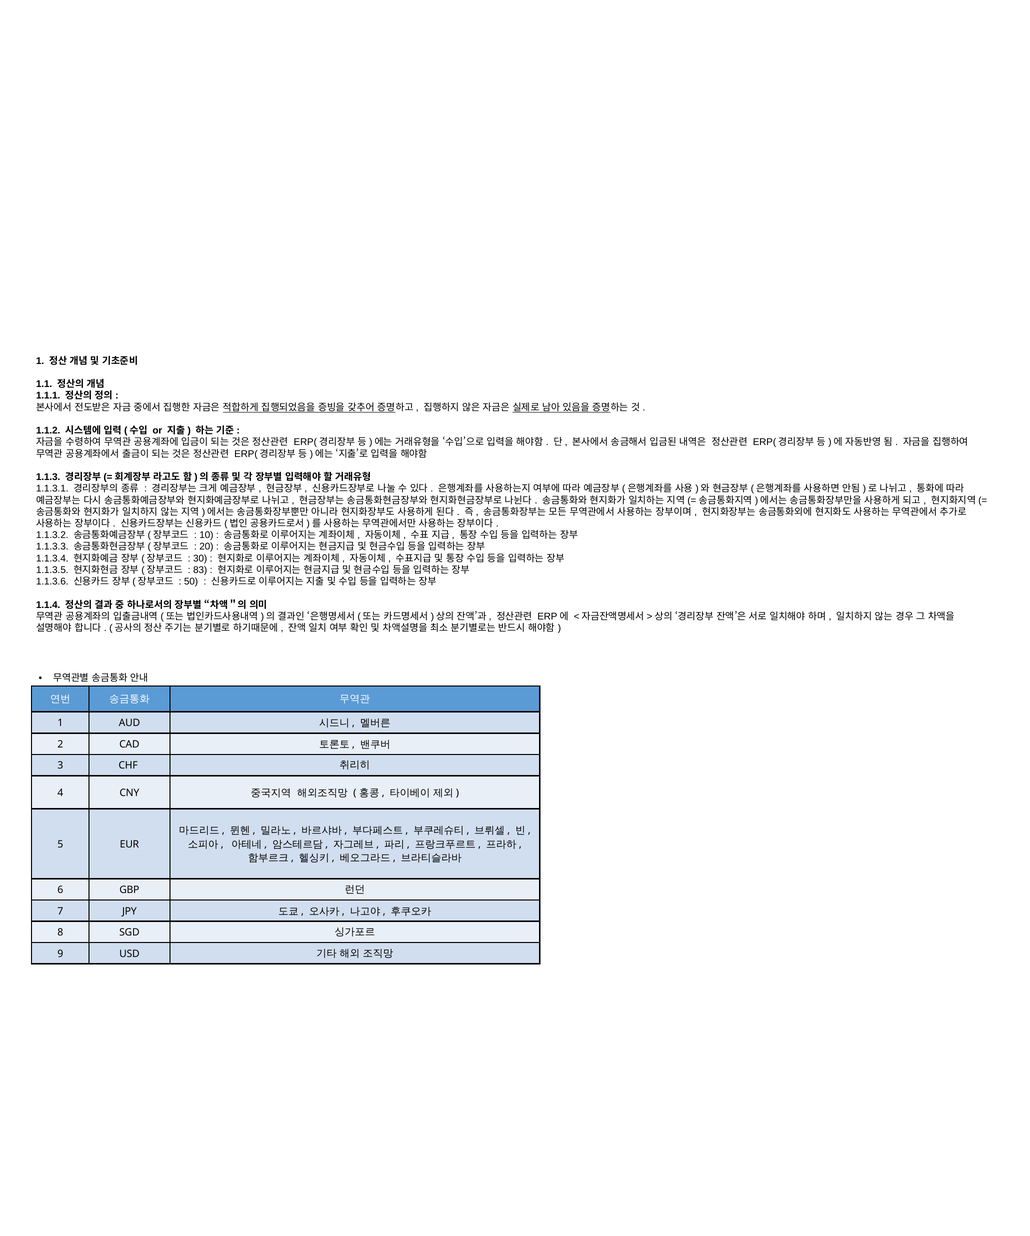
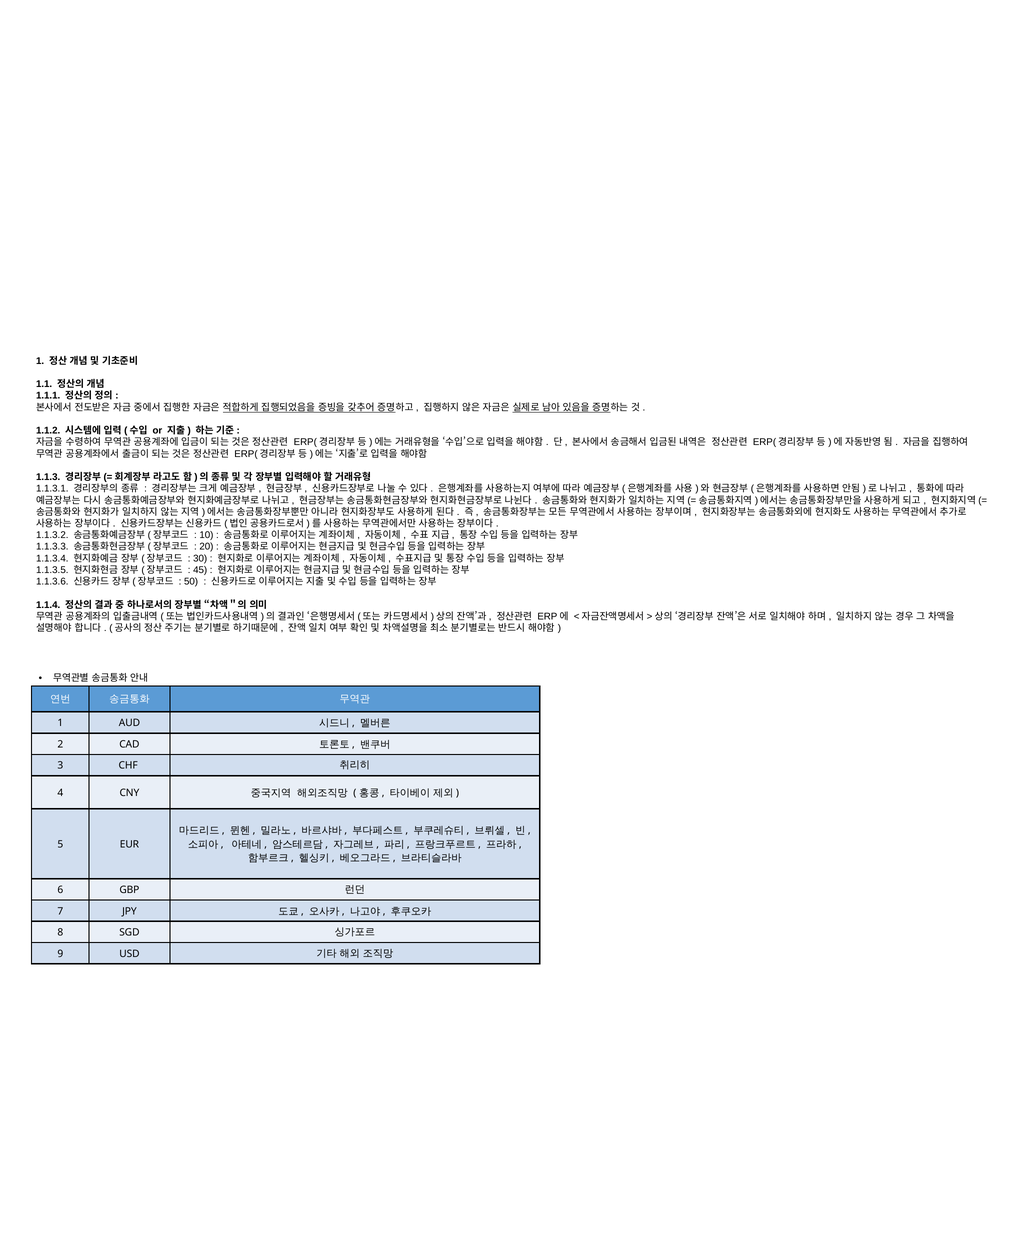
83: 83 -> 45 (200, 570)
